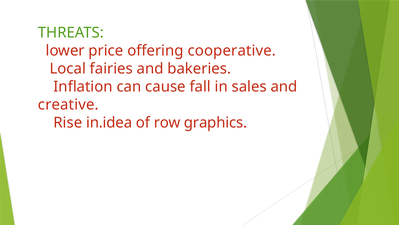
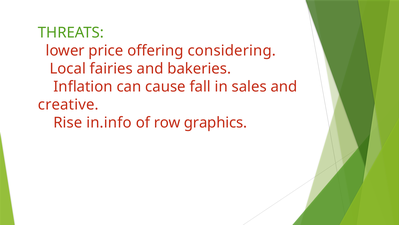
cooperative: cooperative -> considering (232, 51)
in.idea: in.idea -> in.info (109, 122)
